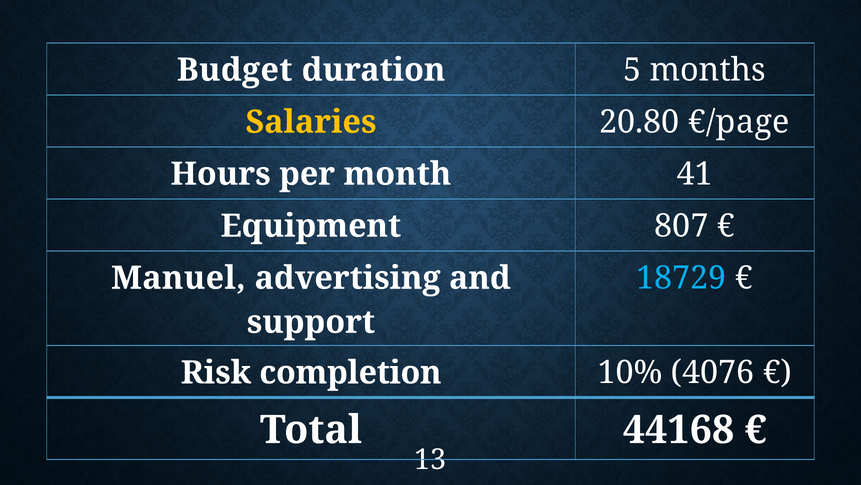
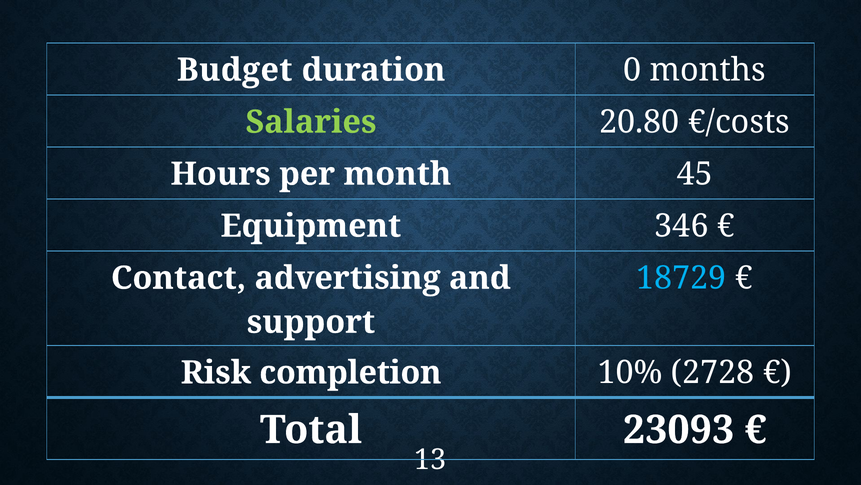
5: 5 -> 0 (632, 70)
Salaries colour: yellow -> light green (311, 122)
€/page: €/page -> €/costs (739, 122)
41: 41 -> 45 (695, 174)
807: 807 -> 346 (682, 226)
Manuel: Manuel -> Contact (179, 278)
4076: 4076 -> 2728 (713, 372)
44168: 44168 -> 23093 (678, 429)
